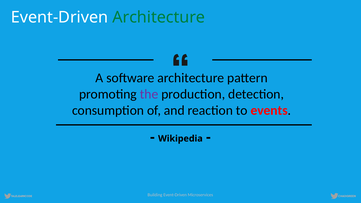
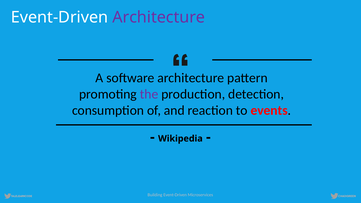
Architecture colour: green -> purple (159, 17)
